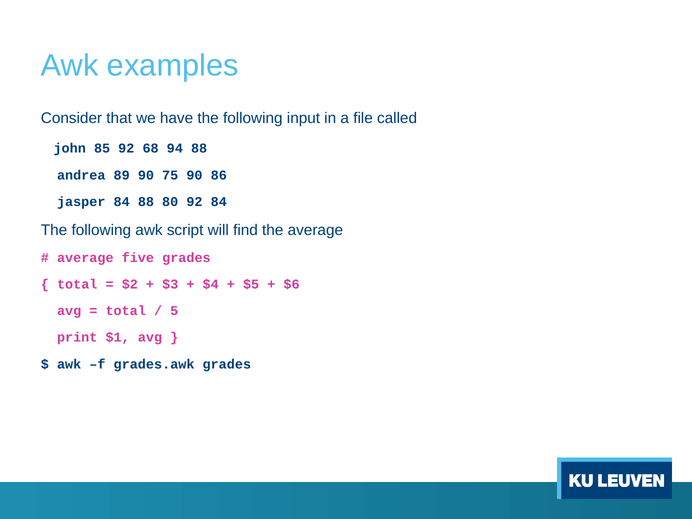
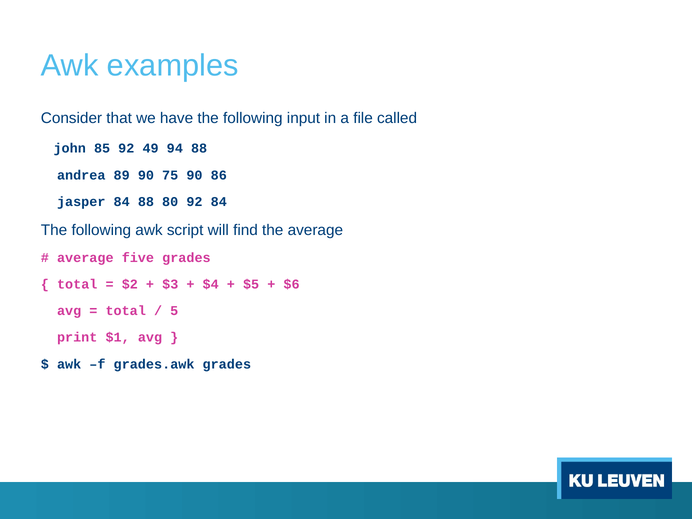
68: 68 -> 49 (151, 148)
